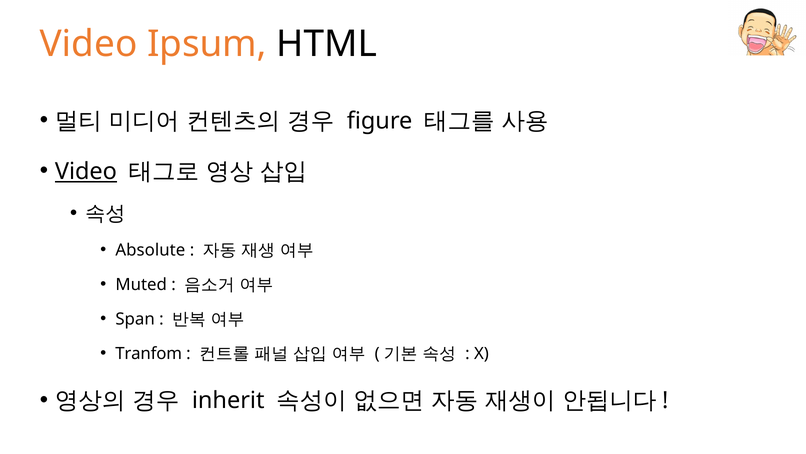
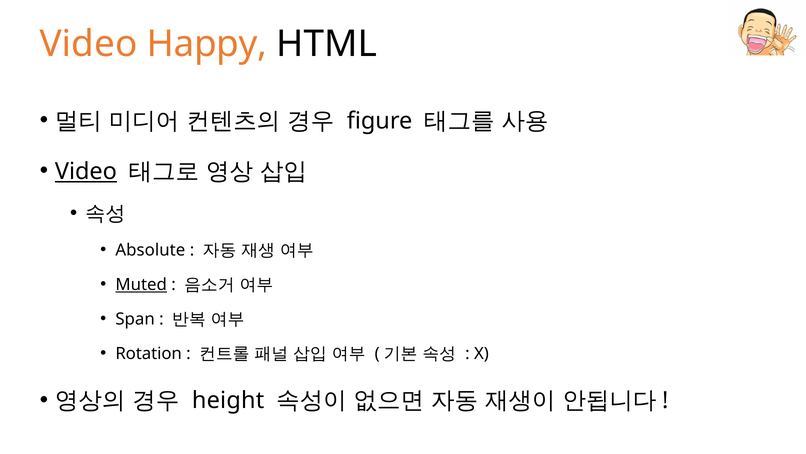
Ipsum: Ipsum -> Happy (207, 44)
Muted underline: none -> present (141, 284)
Tranfom: Tranfom -> Rotation (149, 353)
inherit: inherit -> height (228, 400)
